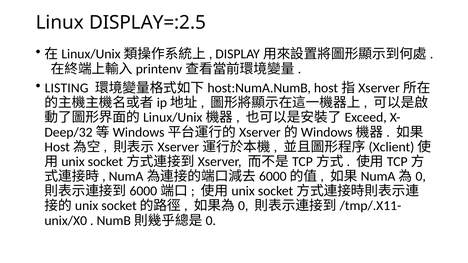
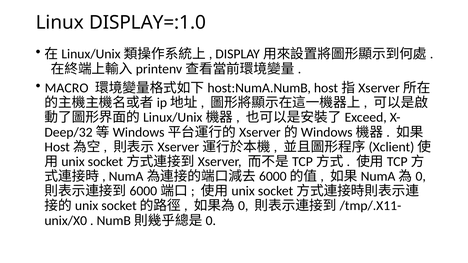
DISPLAY=:2.5: DISPLAY=:2.5 -> DISPLAY=:1.0 (147, 22)
LISTING: LISTING -> MACRO (67, 88)
